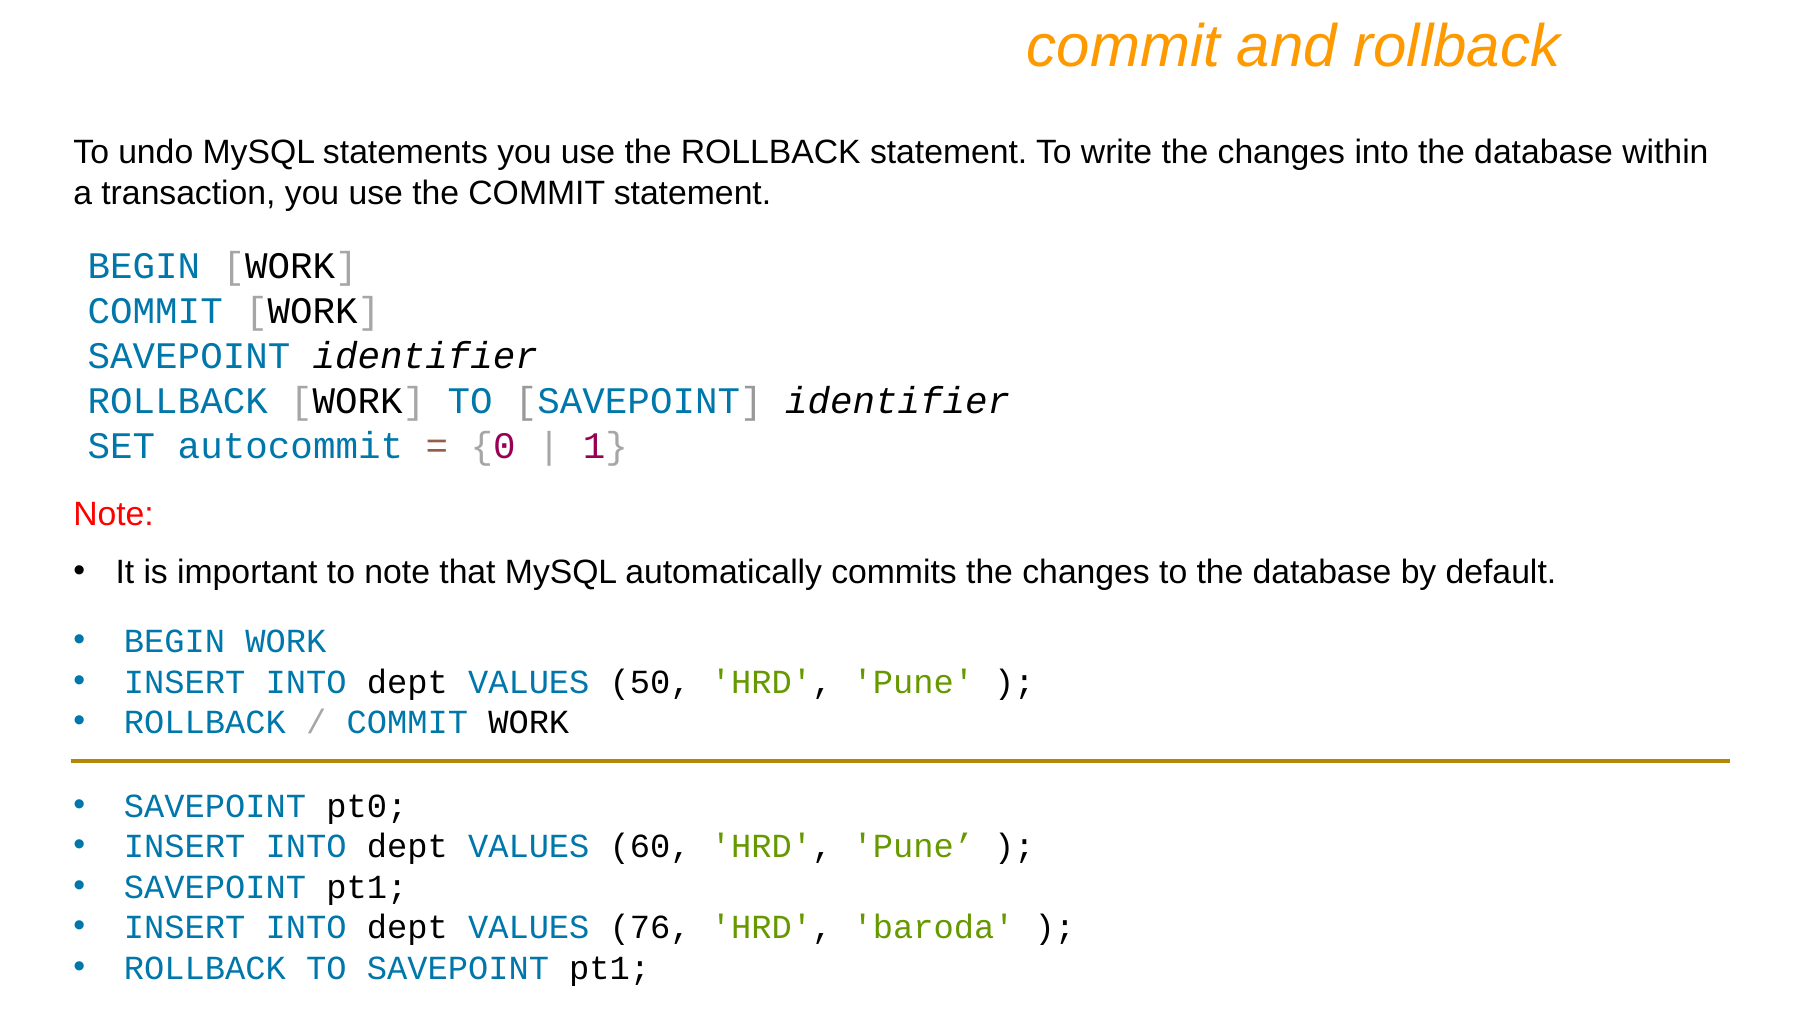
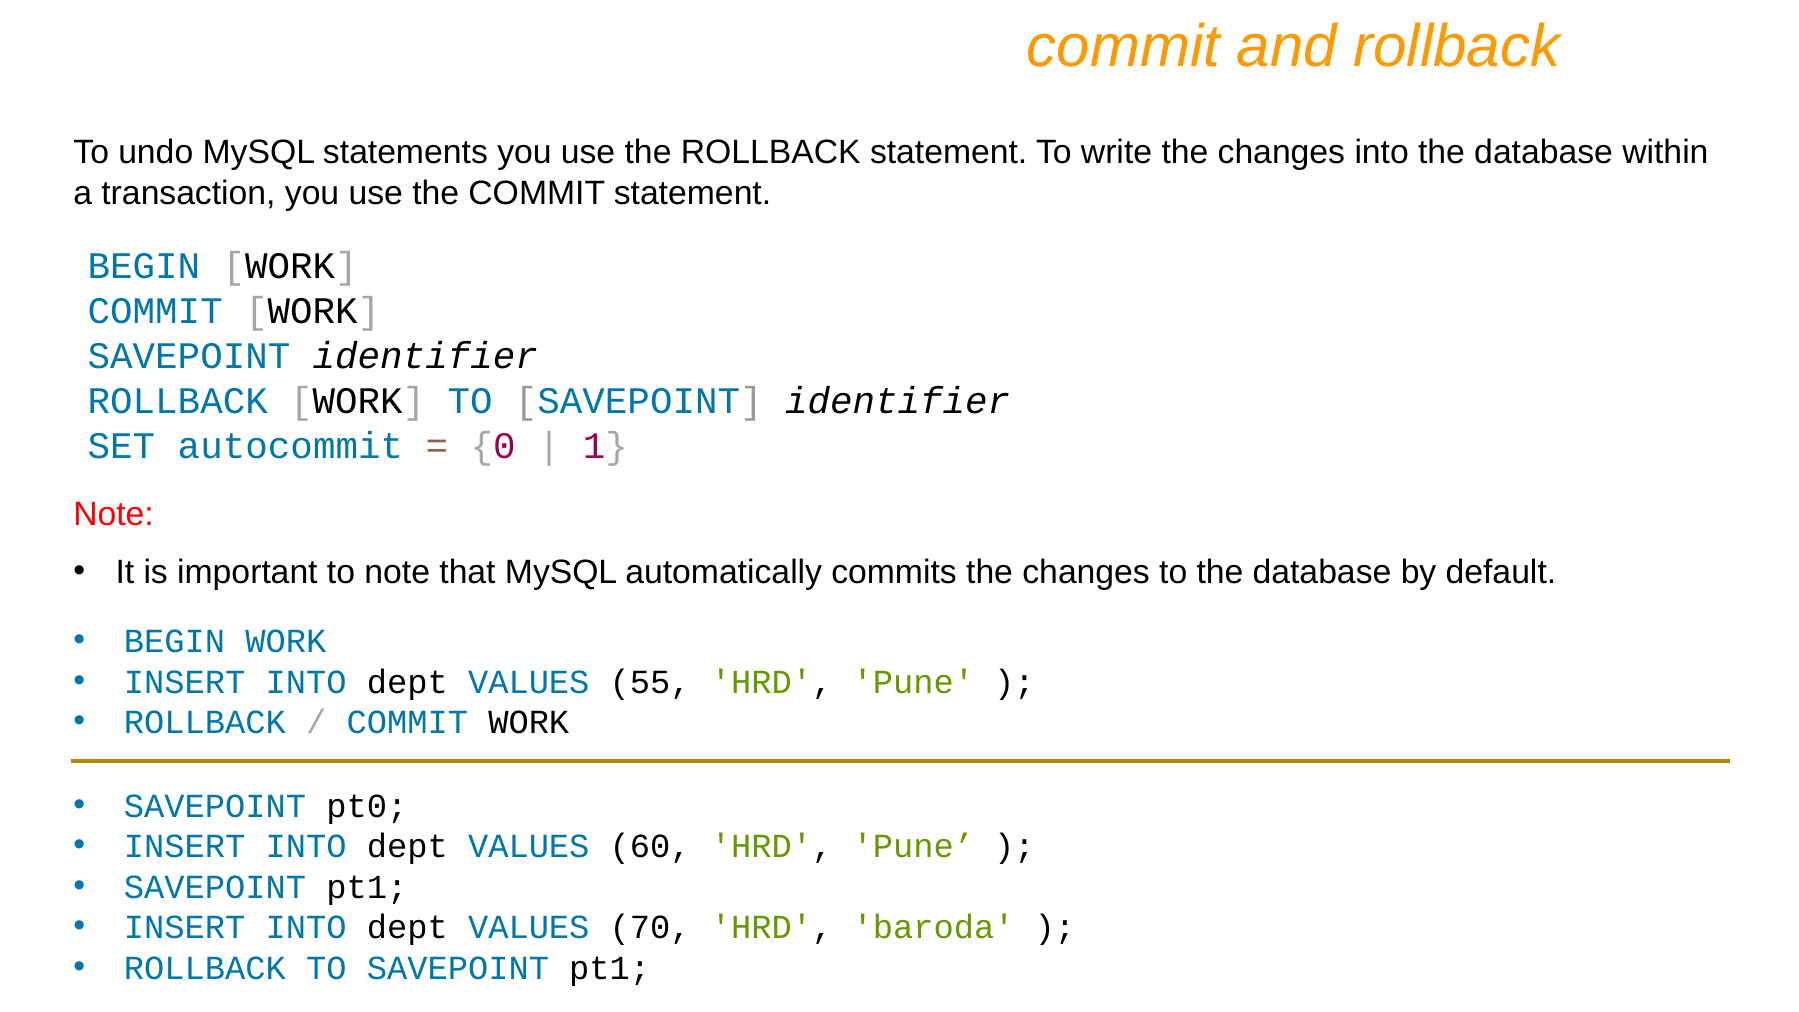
50: 50 -> 55 (650, 682)
76: 76 -> 70 (650, 927)
